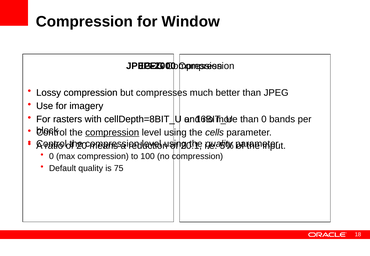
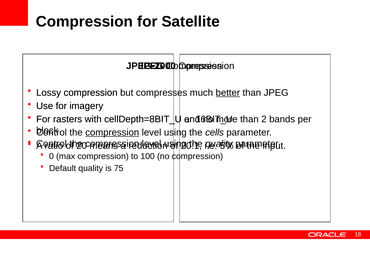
Window: Window -> Satellite (191, 22)
better underline: none -> present (228, 93)
than 0: 0 -> 2 (264, 119)
